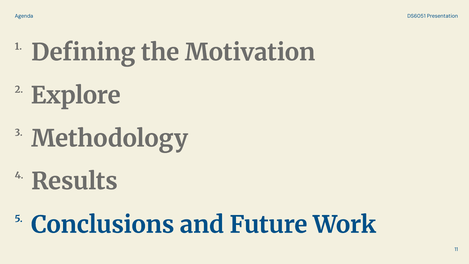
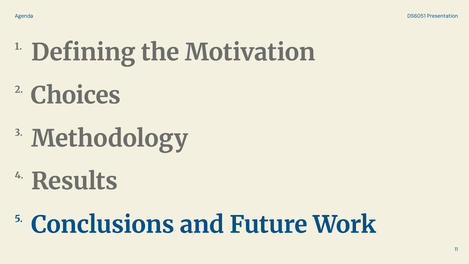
Explore: Explore -> Choices (76, 96)
